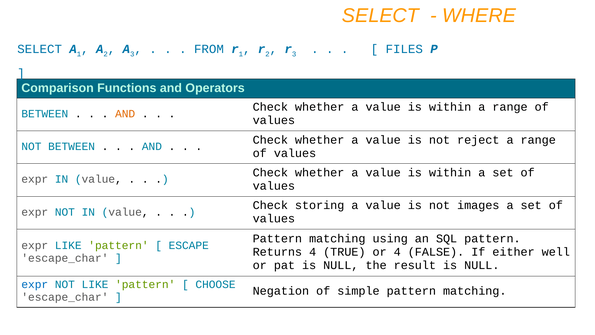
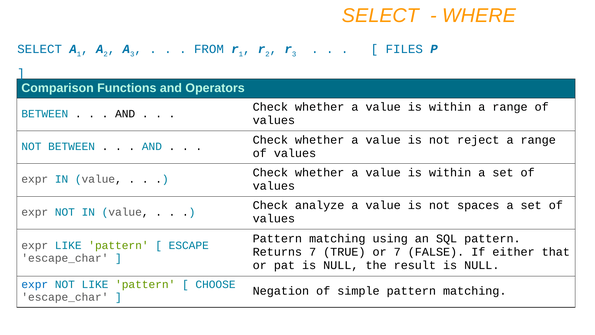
AND colour: orange -> black (125, 114)
storing: storing -> analyze (320, 205)
images: images -> spaces (478, 205)
Returns 4: 4 -> 7 (313, 252)
or 4: 4 -> 7 (397, 252)
well: well -> that (556, 252)
